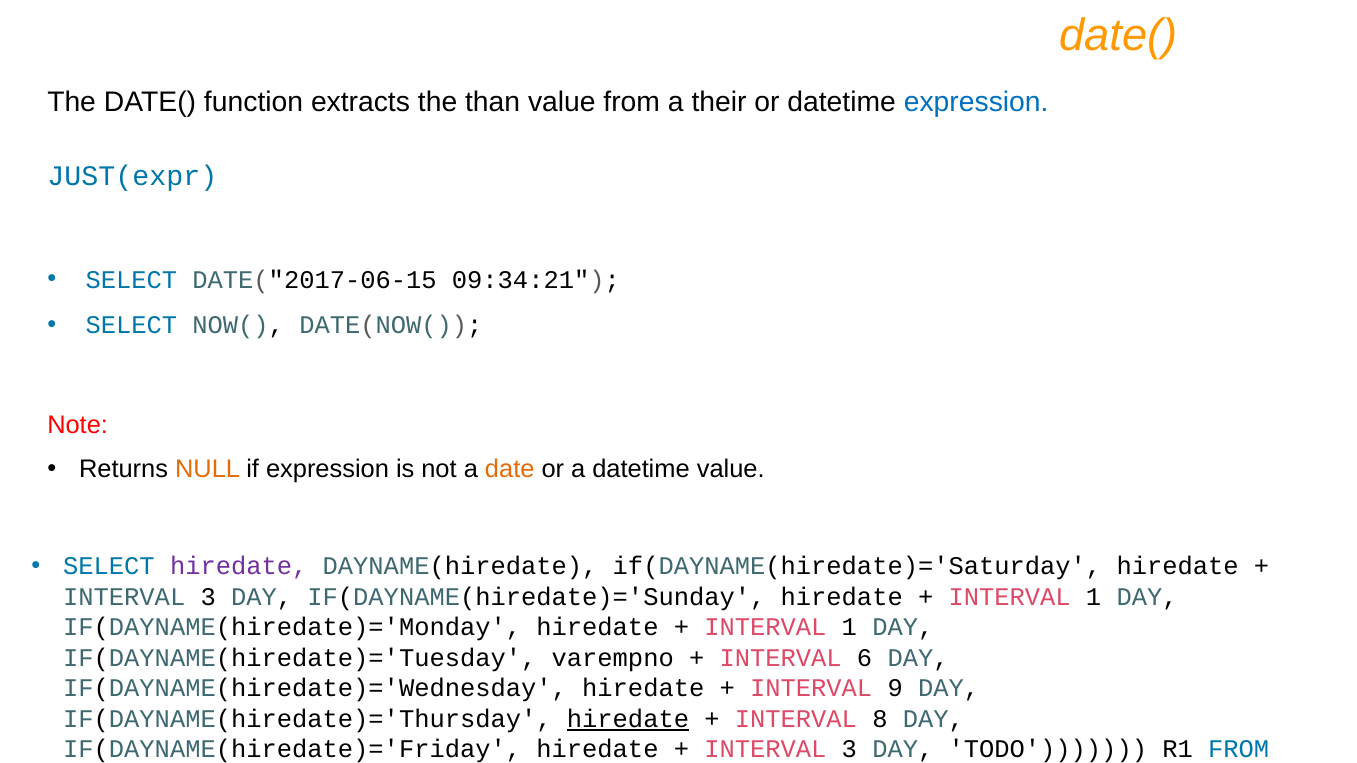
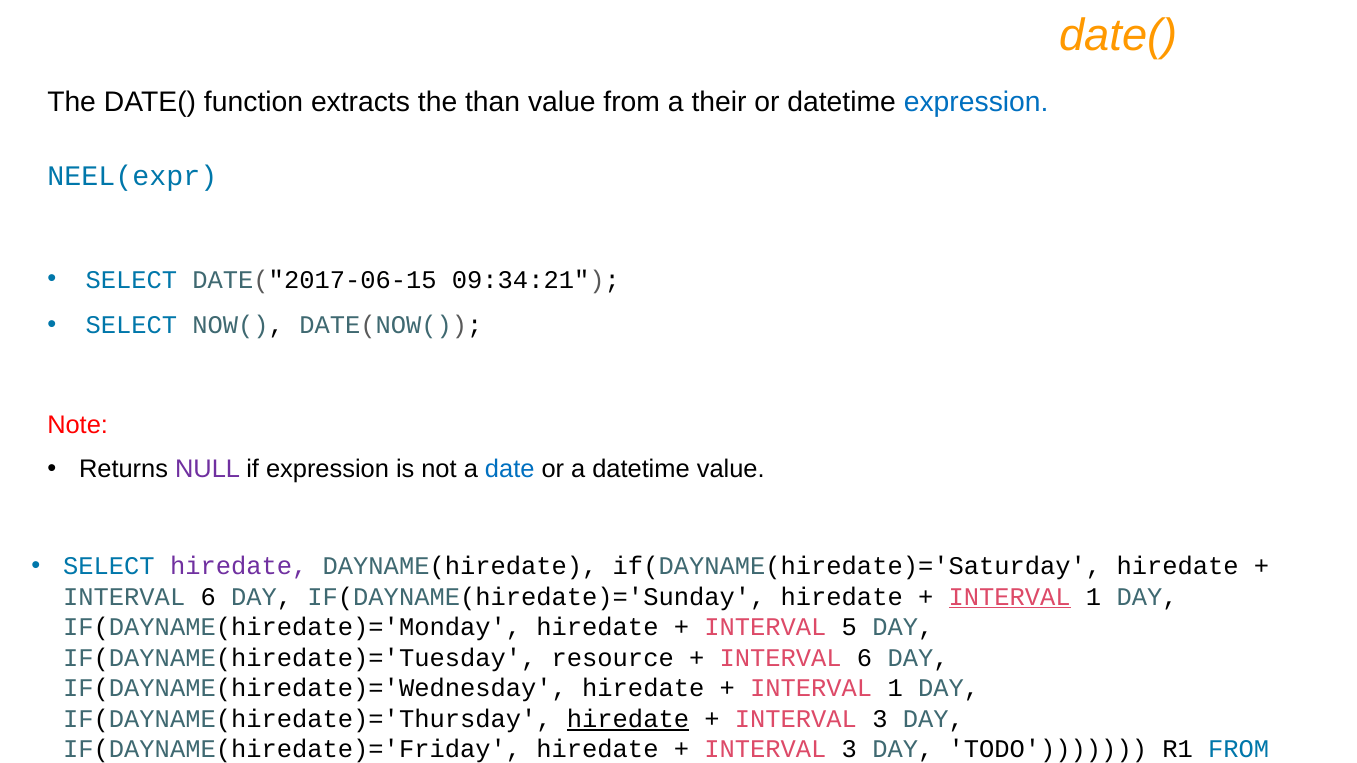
JUST(expr: JUST(expr -> NEEL(expr (132, 176)
NULL colour: orange -> purple (208, 469)
date colour: orange -> blue (510, 469)
3: 3 -> 6 (208, 597)
INTERVAL underline: none -> present (1010, 597)
1: 1 -> 5 (849, 628)
varempno: varempno -> resource (613, 658)
9: 9 -> 1 (895, 689)
8: 8 -> 3 (880, 719)
